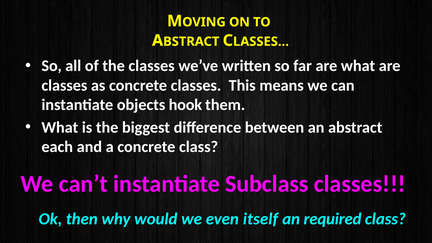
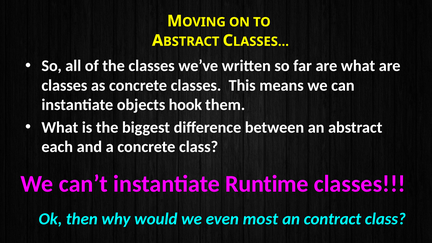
Subclass: Subclass -> Runtime (267, 184)
itself: itself -> most (260, 219)
required: required -> contract (332, 219)
